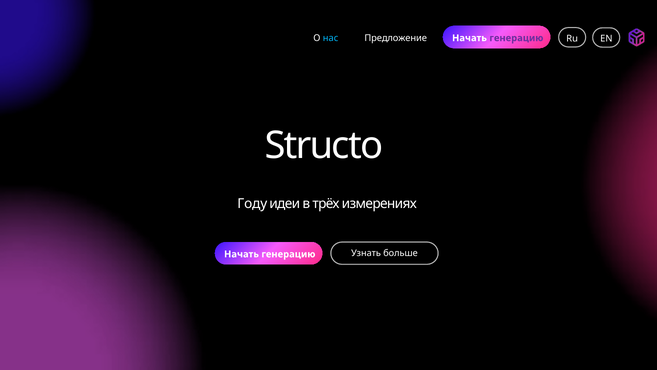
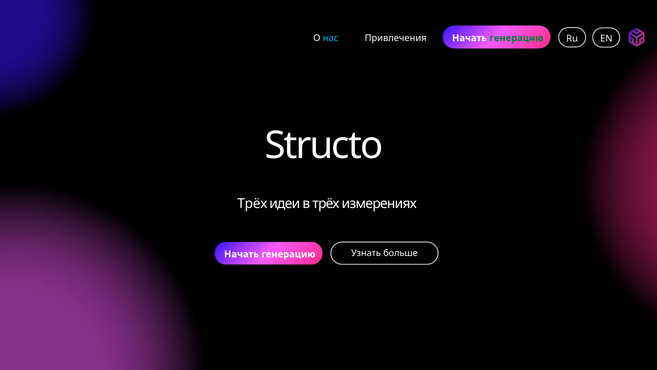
Предложение: Предложение -> Привлечения (396, 38)
генерацию colour: purple -> green (516, 38)
Году: Году -> Трёх (252, 204)
